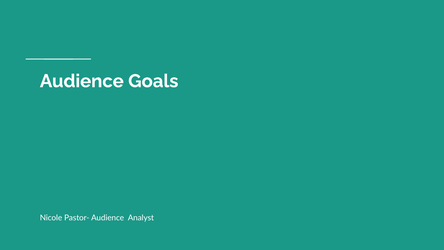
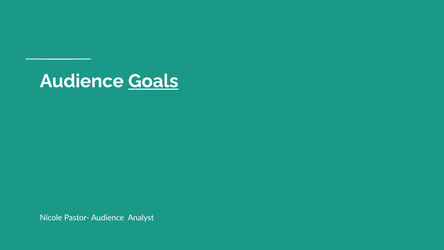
Goals underline: none -> present (153, 81)
